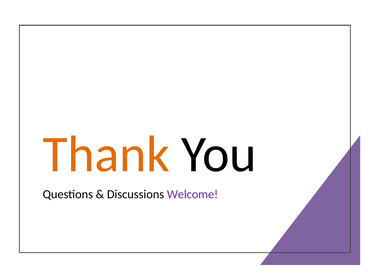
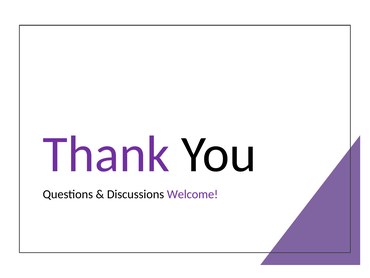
Thank colour: orange -> purple (106, 154)
